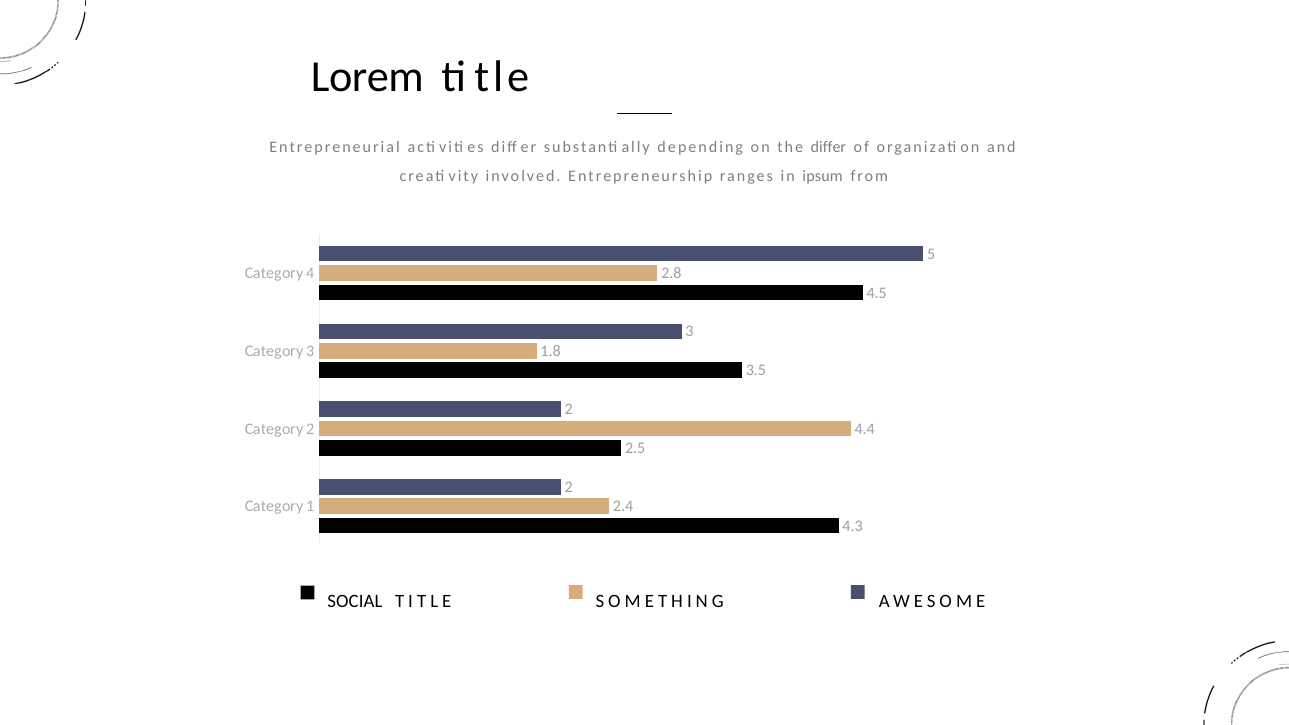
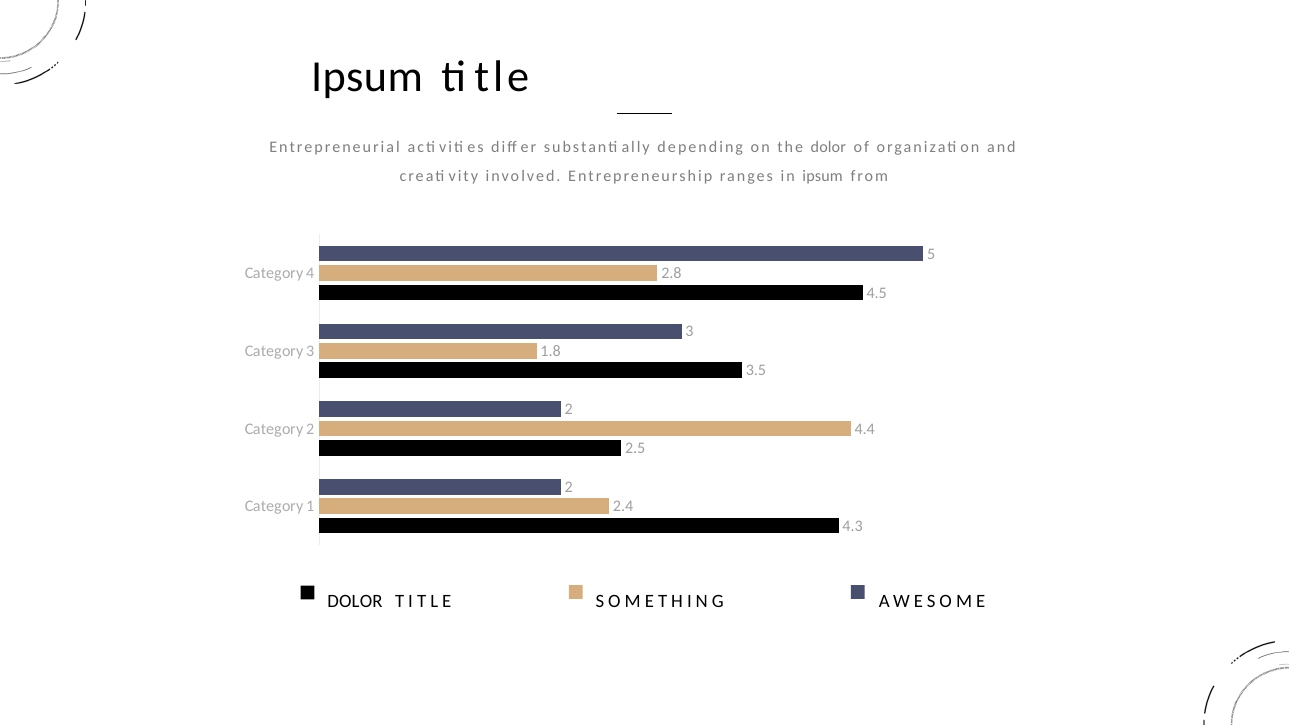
Lorem: Lorem -> Ipsum (367, 77)
the differ: differ -> dolor (828, 148)
SOCIAL: SOCIAL -> DOLOR (355, 602)
